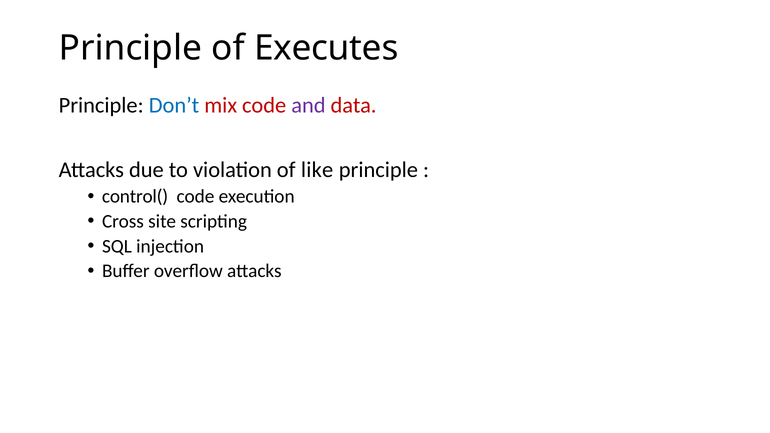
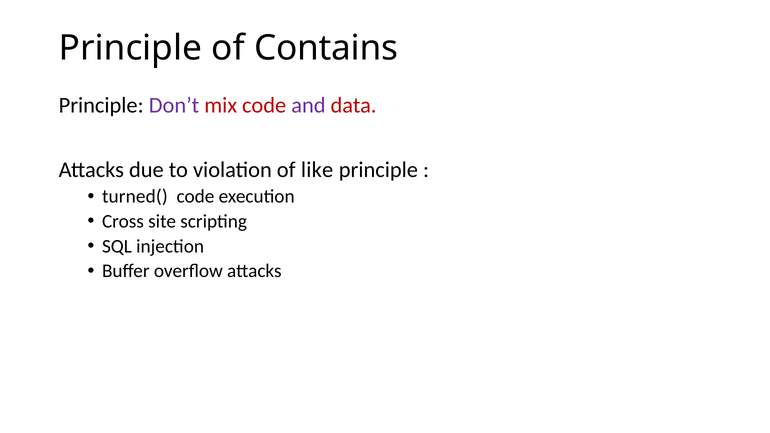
Executes: Executes -> Contains (326, 48)
Don’t colour: blue -> purple (174, 106)
control(: control( -> turned( (135, 197)
